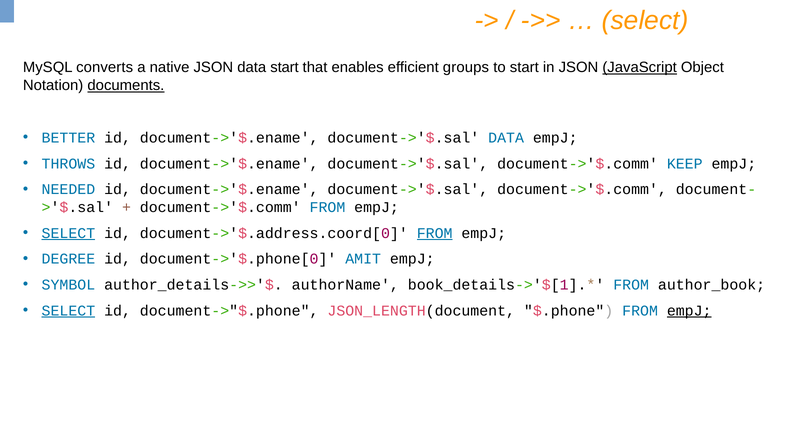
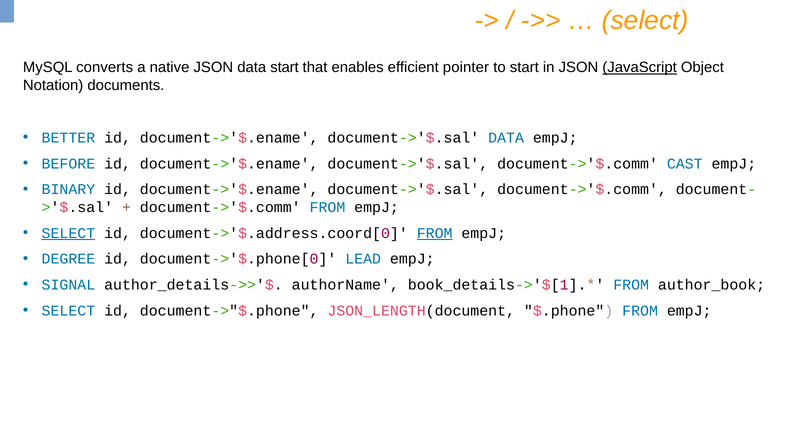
groups: groups -> pointer (466, 67)
documents underline: present -> none (126, 85)
THROWS: THROWS -> BEFORE (68, 164)
KEEP: KEEP -> CAST (685, 164)
NEEDED: NEEDED -> BINARY (68, 189)
AMIT: AMIT -> LEAD (363, 259)
SYMBOL: SYMBOL -> SIGNAL (68, 285)
SELECT underline: present -> none (68, 310)
empJ underline: present -> none (689, 310)
